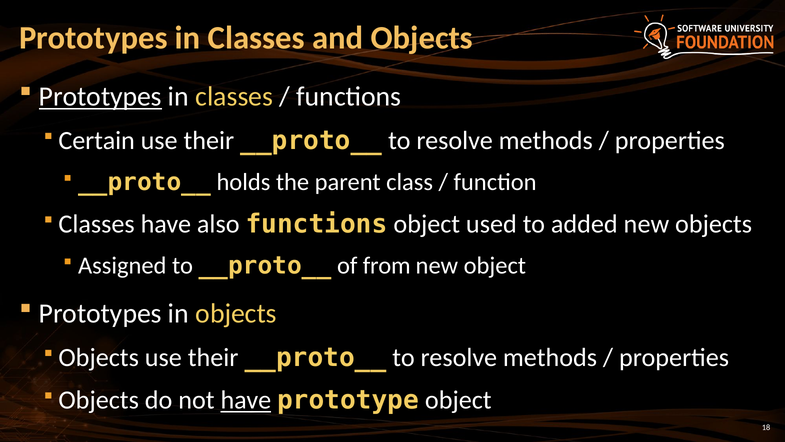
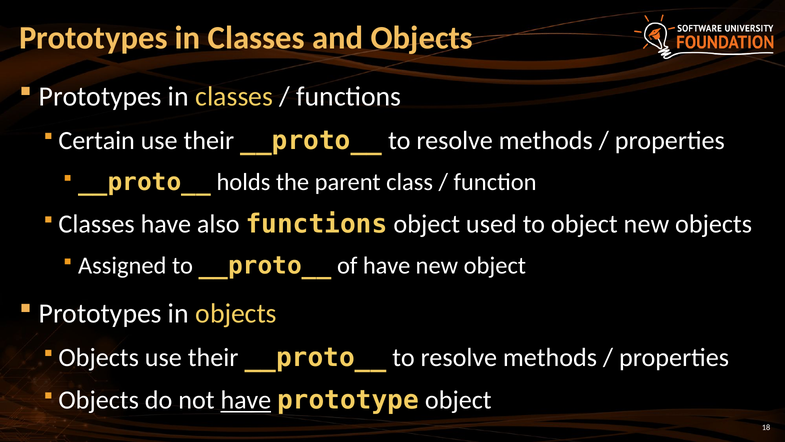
Prototypes underline: present -> none (100, 97)
to added: added -> object (584, 224)
of from: from -> have (387, 266)
